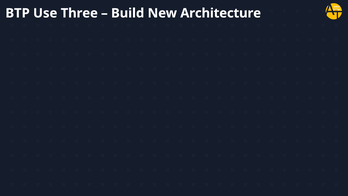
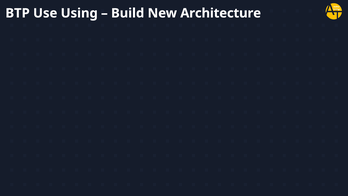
Three: Three -> Using (79, 13)
